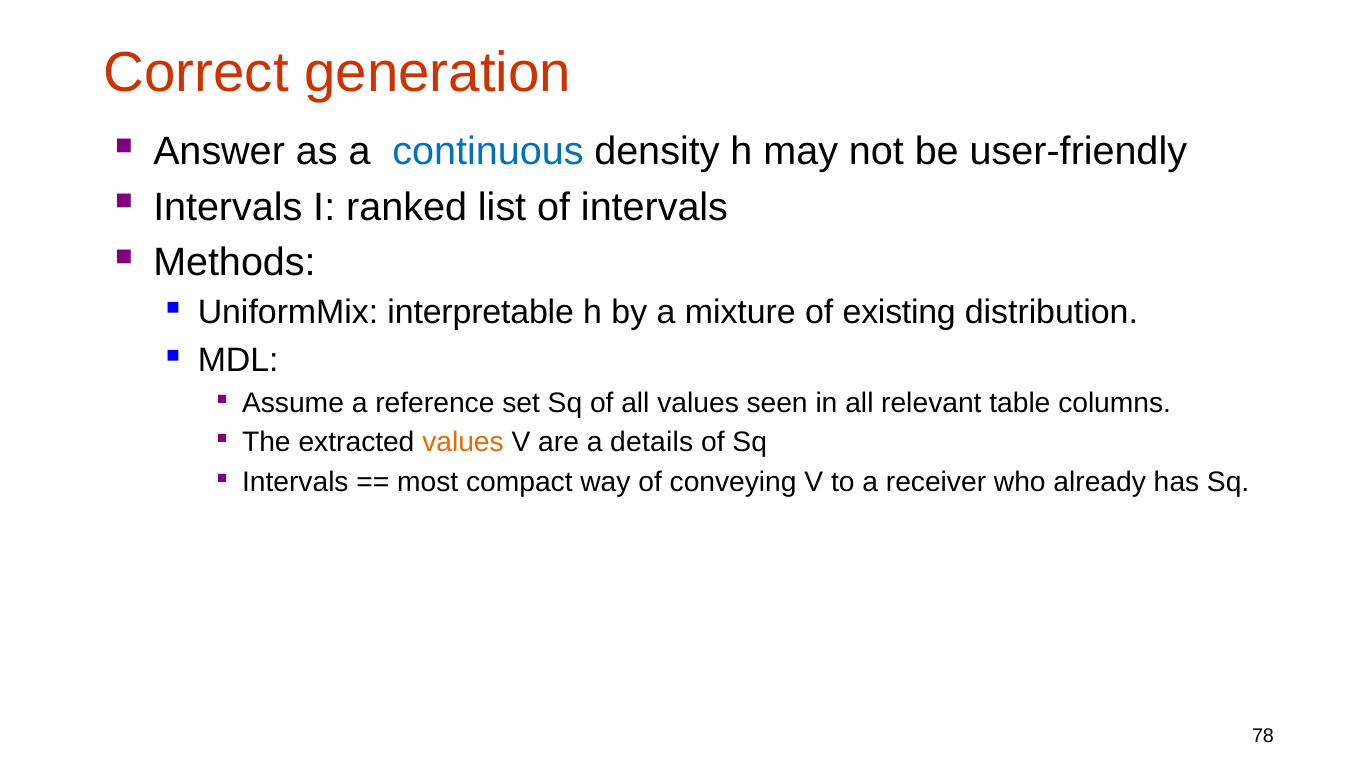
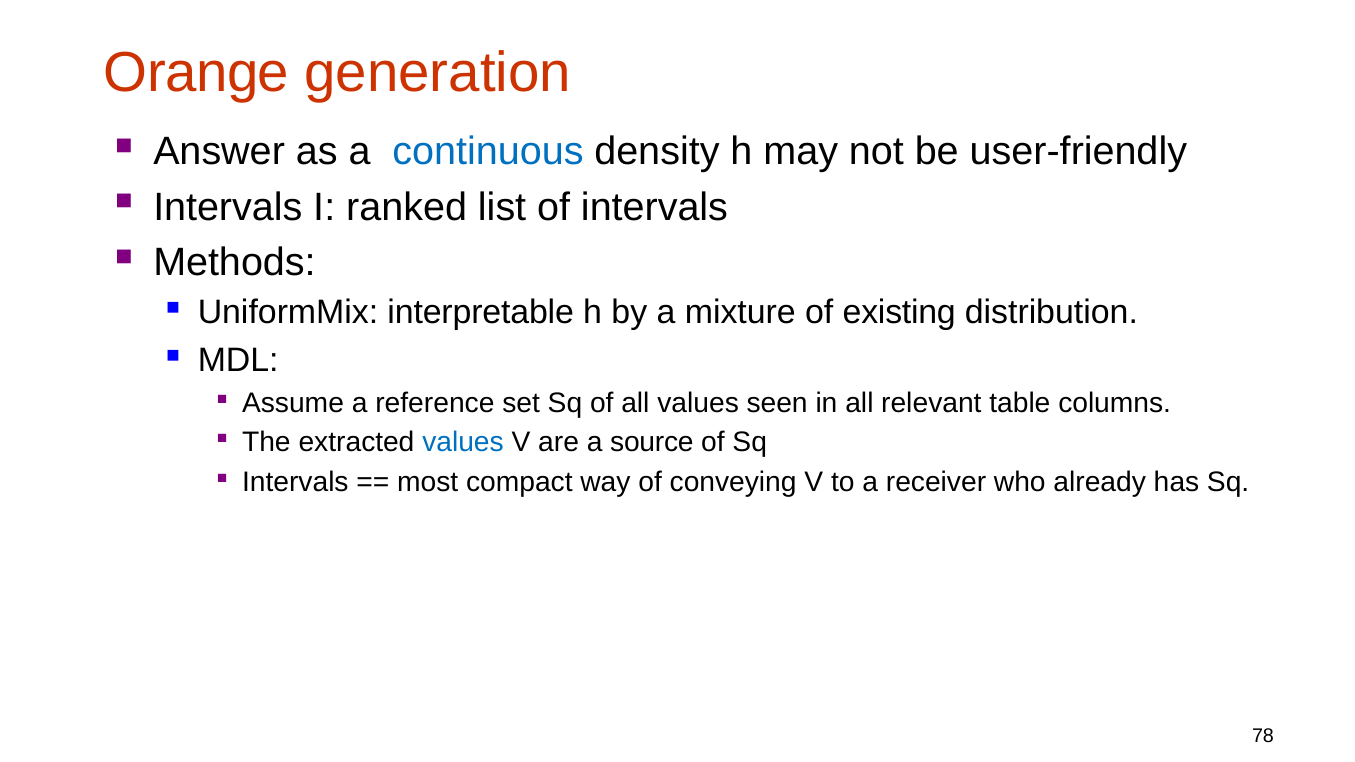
Correct: Correct -> Orange (197, 73)
values colour: orange -> blue (463, 442)
details: details -> source (652, 442)
